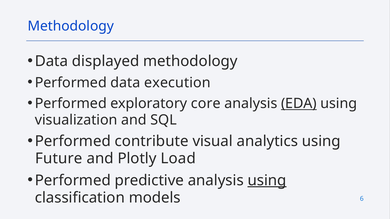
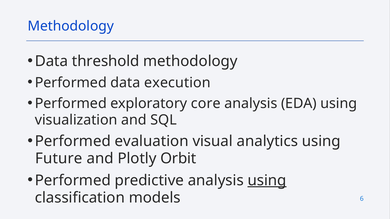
displayed: displayed -> threshold (106, 61)
EDA underline: present -> none (299, 104)
contribute: contribute -> evaluation (152, 141)
Load: Load -> Orbit (178, 159)
